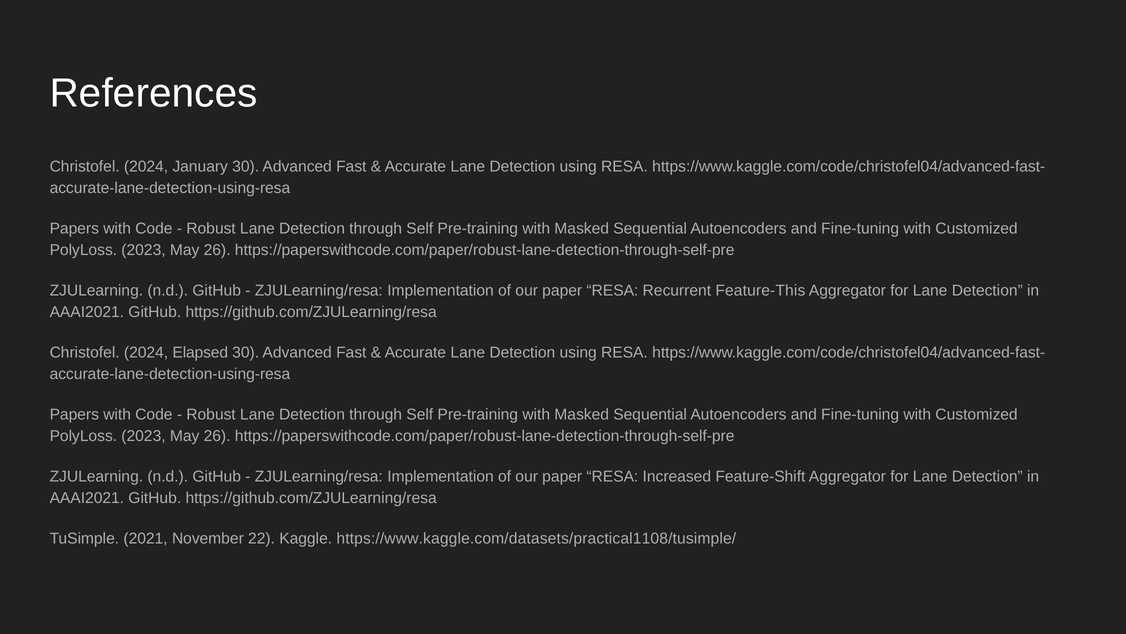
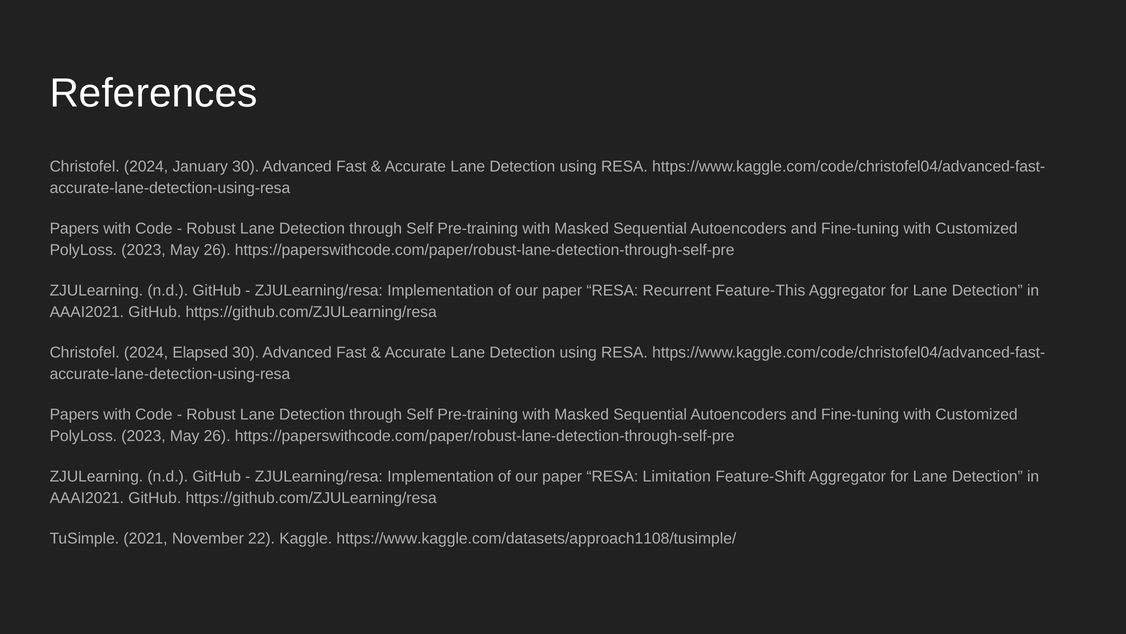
Increased: Increased -> Limitation (677, 476)
https://www.kaggle.com/datasets/practical1108/tusimple/: https://www.kaggle.com/datasets/practical1108/tusimple/ -> https://www.kaggle.com/datasets/approach1108/tusimple/ (536, 538)
